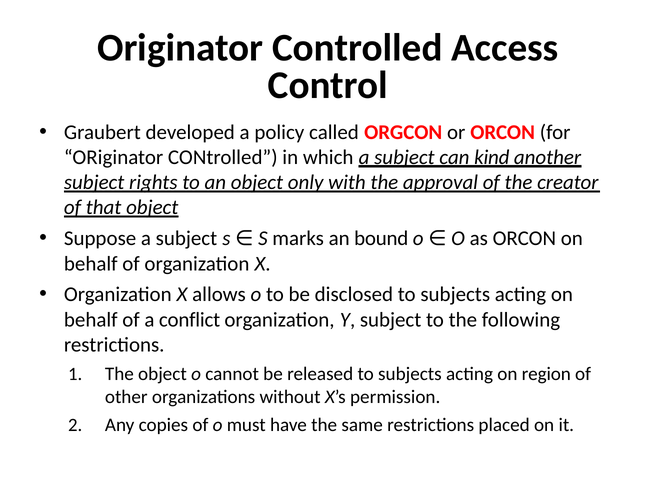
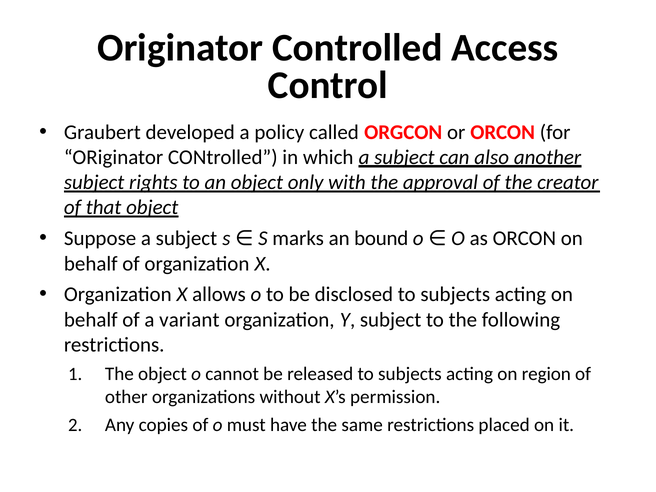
kind: kind -> also (492, 157)
conflict: conflict -> variant (189, 320)
